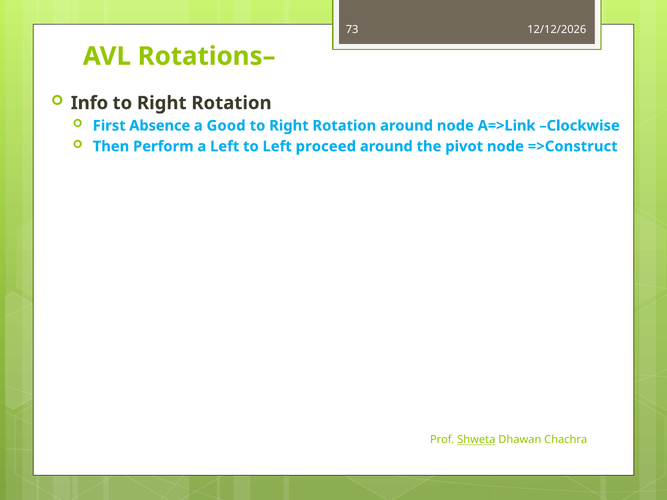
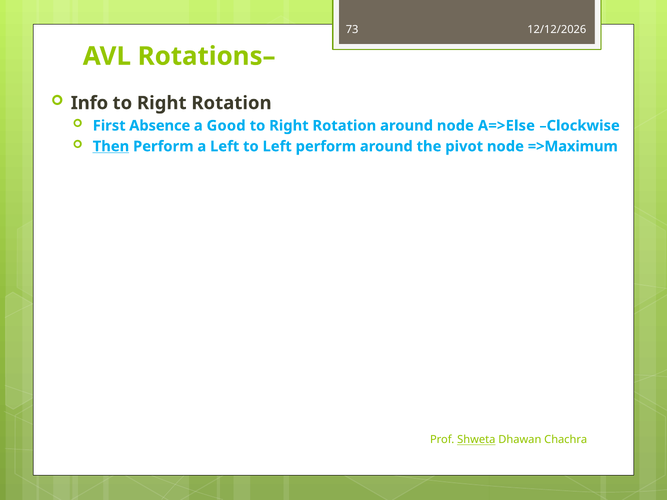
A=>Link: A=>Link -> A=>Else (506, 126)
Then underline: none -> present (111, 146)
Left proceed: proceed -> perform (326, 146)
=>Construct: =>Construct -> =>Maximum (573, 146)
